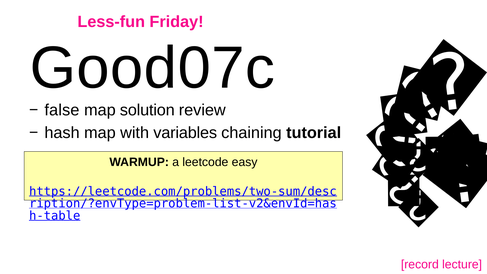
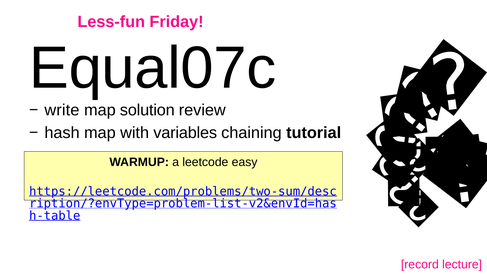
Good07c: Good07c -> Equal07c (153, 68)
false: false -> write (62, 110)
